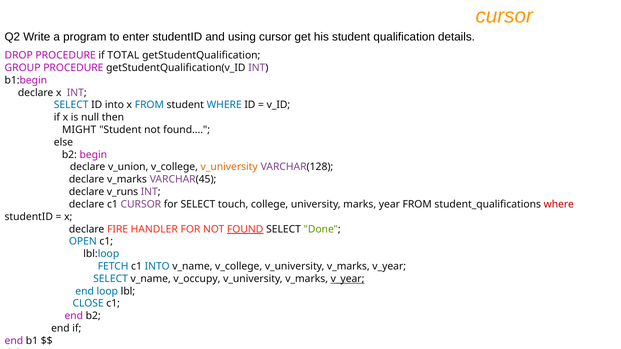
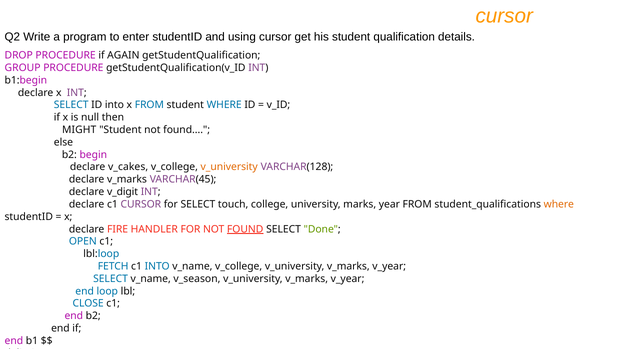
TOTAL: TOTAL -> AGAIN (123, 56)
v_union: v_union -> v_cakes (128, 167)
v_runs: v_runs -> v_digit (123, 192)
where colour: red -> orange (559, 204)
v_occupy: v_occupy -> v_season (197, 279)
v_year underline: present -> none (348, 279)
